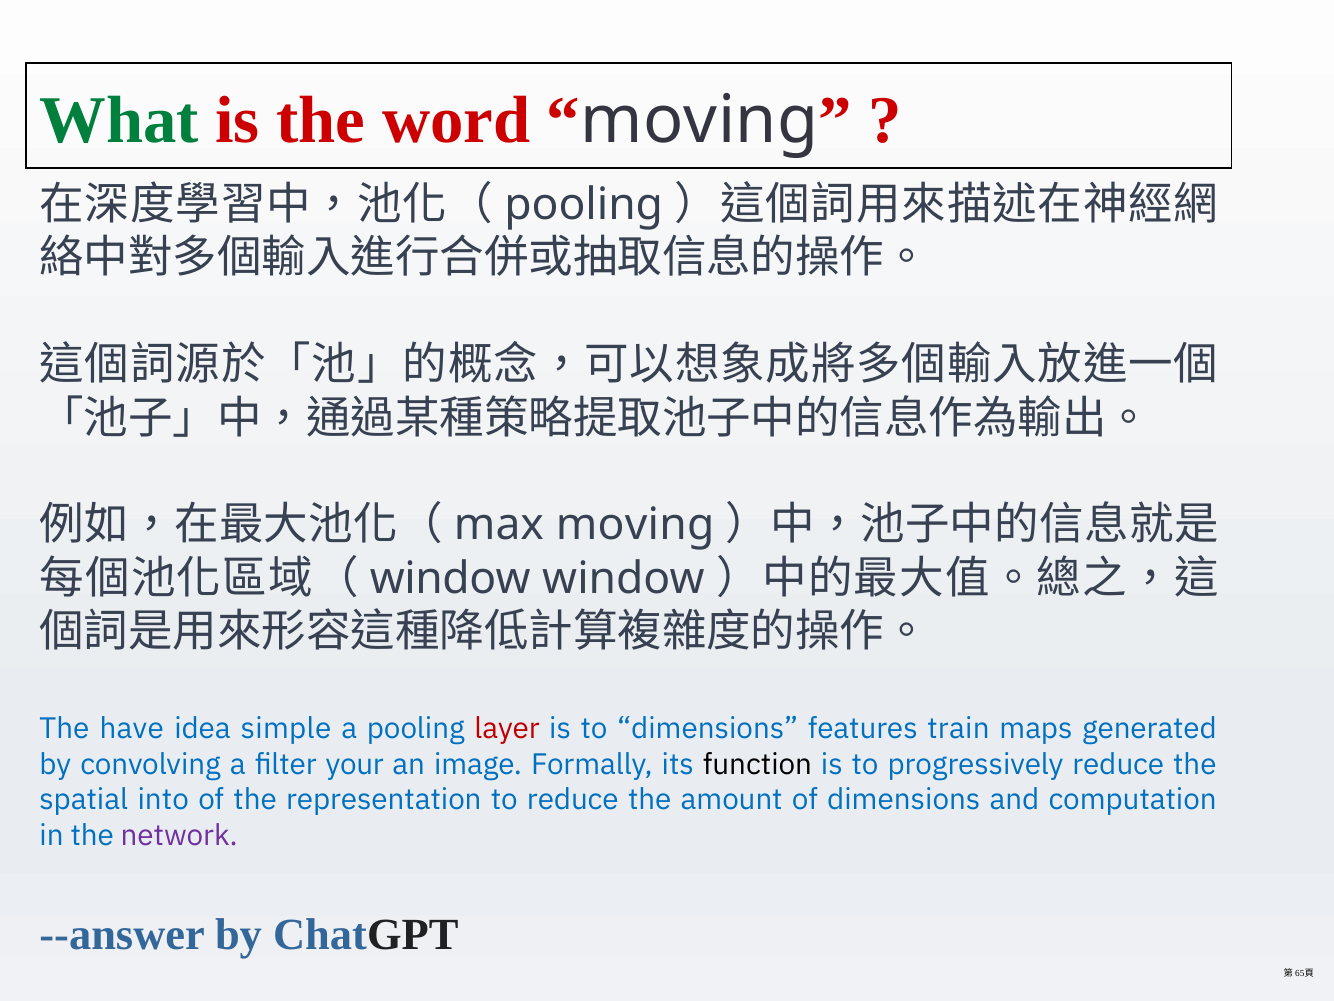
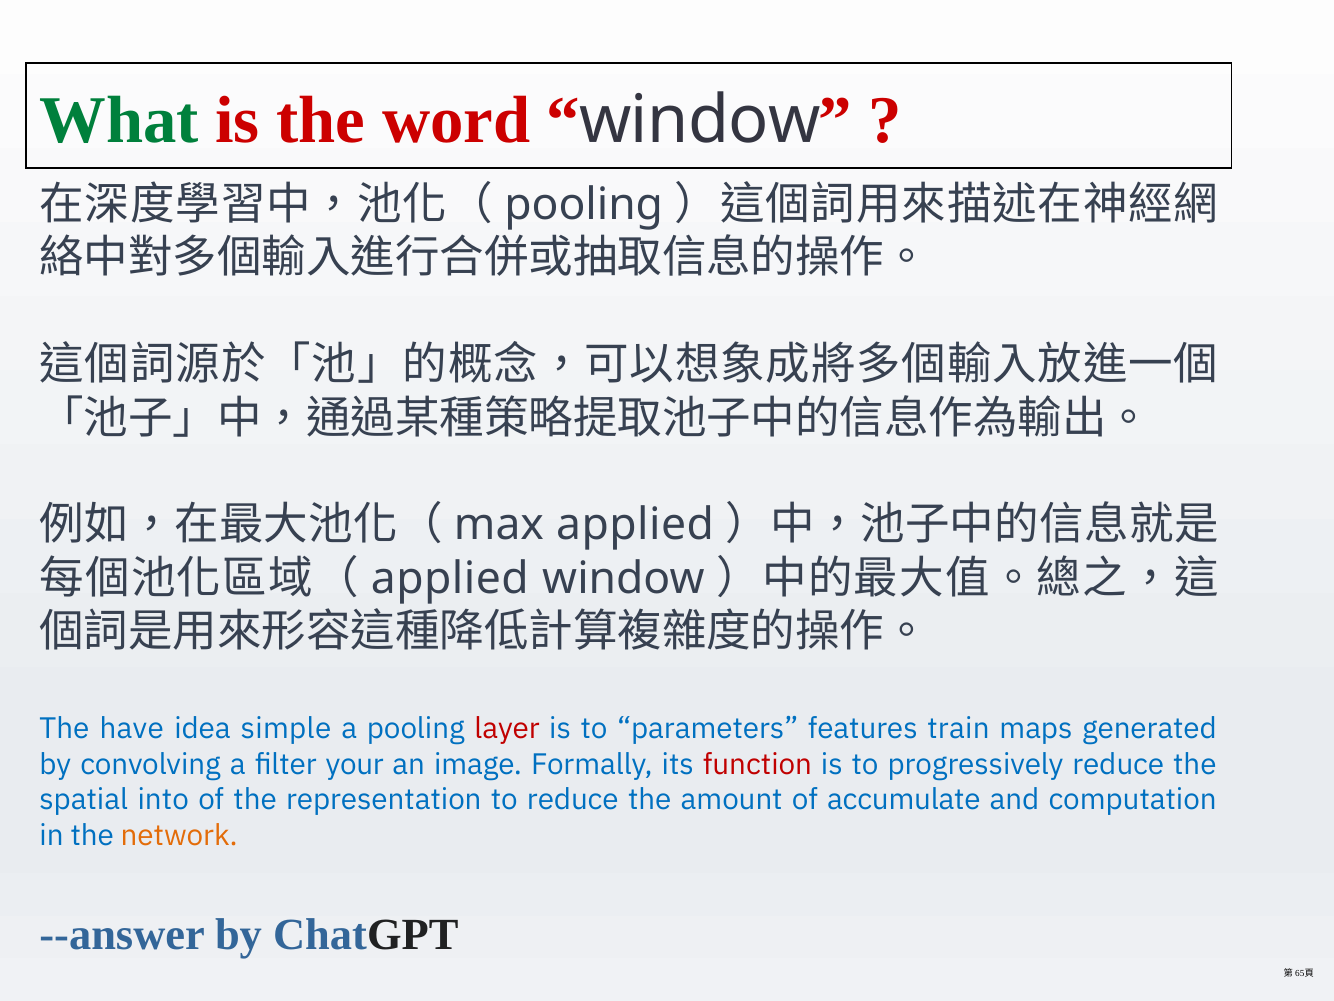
moving: moving -> window (700, 120)
moving: moving -> applied (635, 525)
window: window -> applied (450, 578)
to dimensions: dimensions -> parameters (708, 728)
function colour: black -> red (757, 764)
of dimensions: dimensions -> accumulate (904, 800)
network colour: purple -> orange (179, 835)
